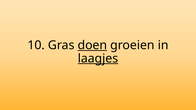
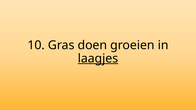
doen underline: present -> none (92, 45)
